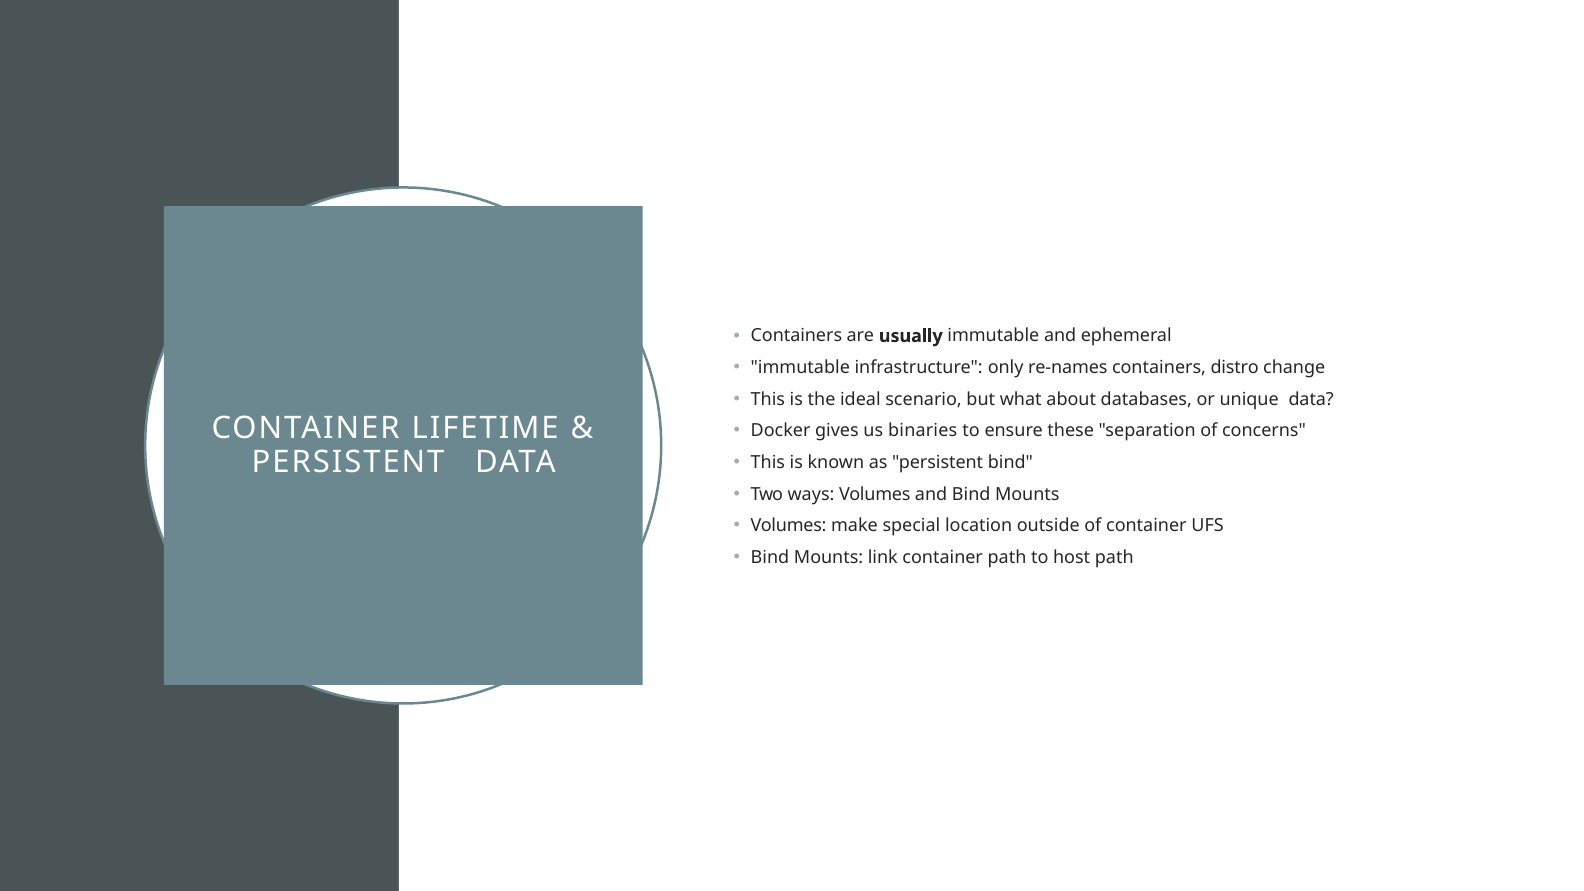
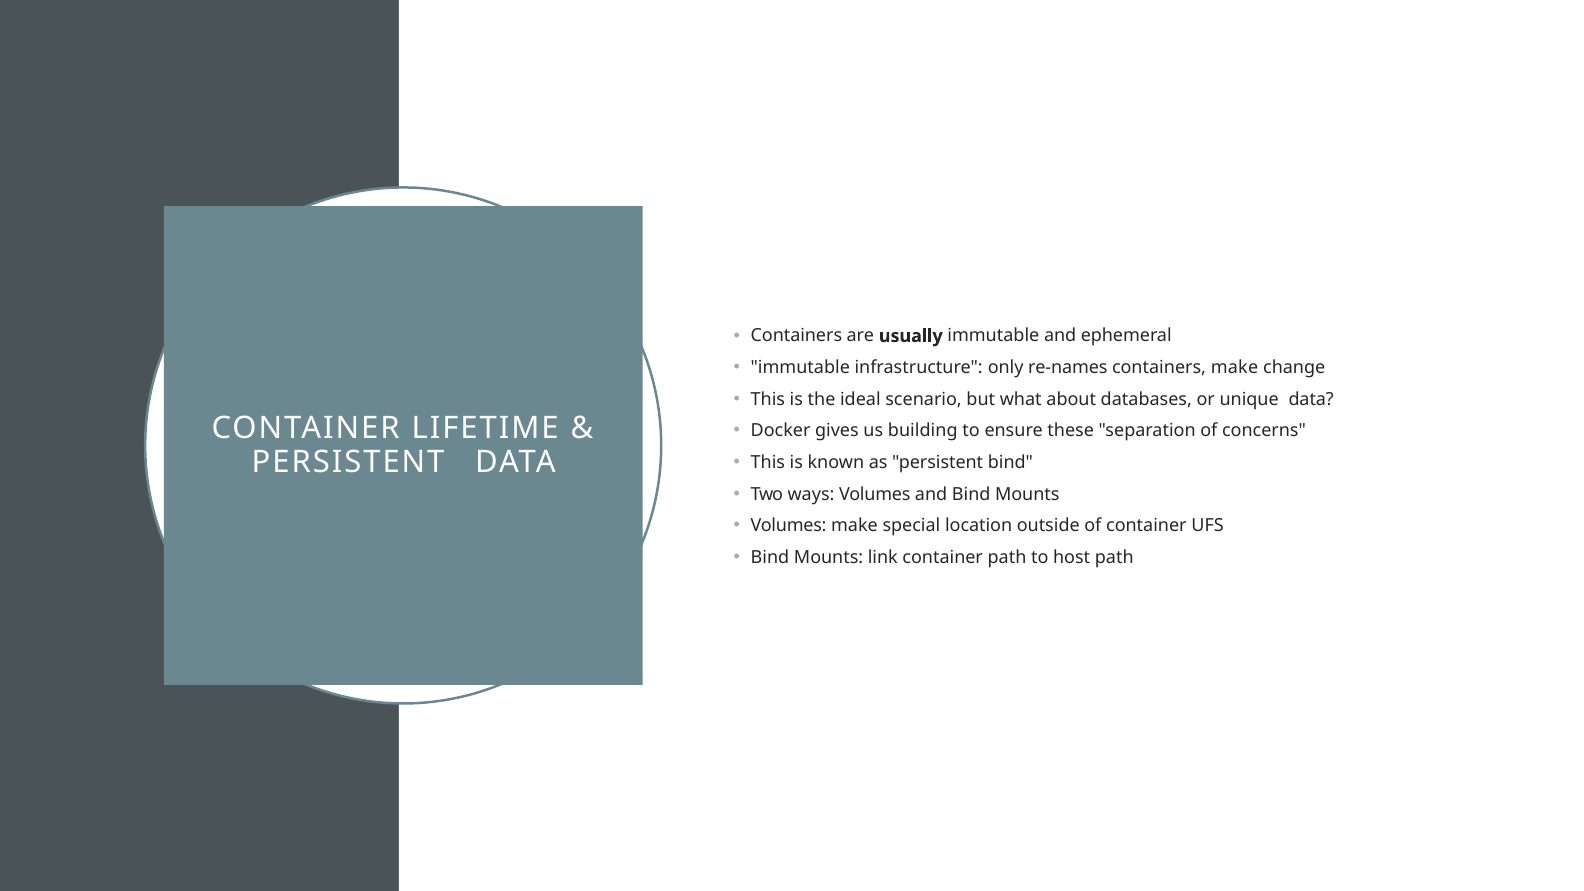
containers distro: distro -> make (1235, 368)
binaries: binaries -> building (923, 431)
